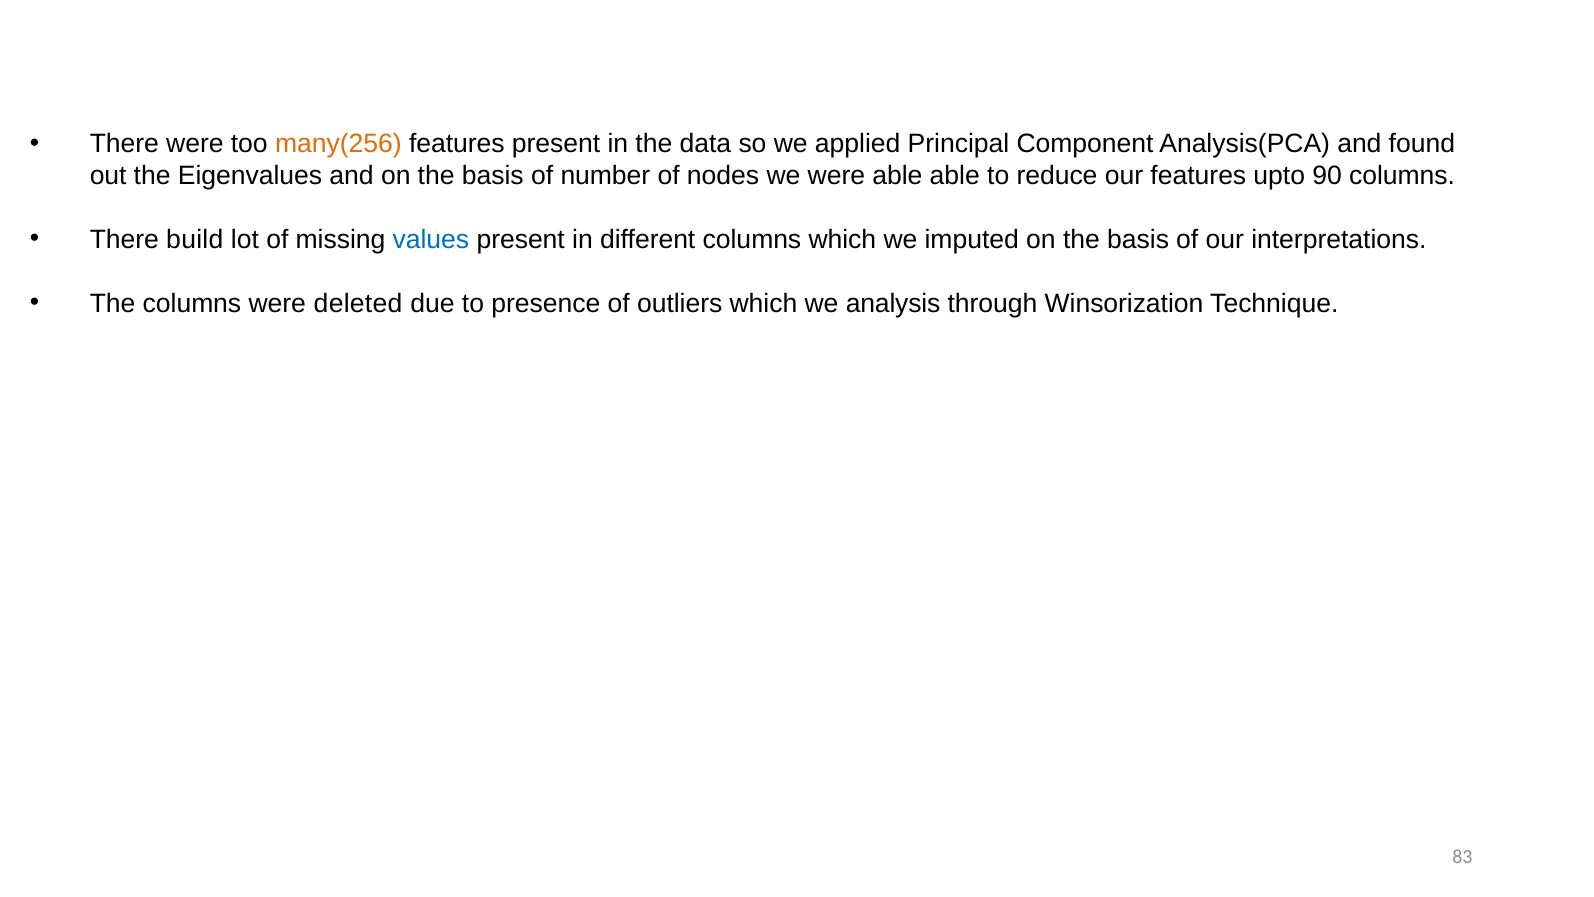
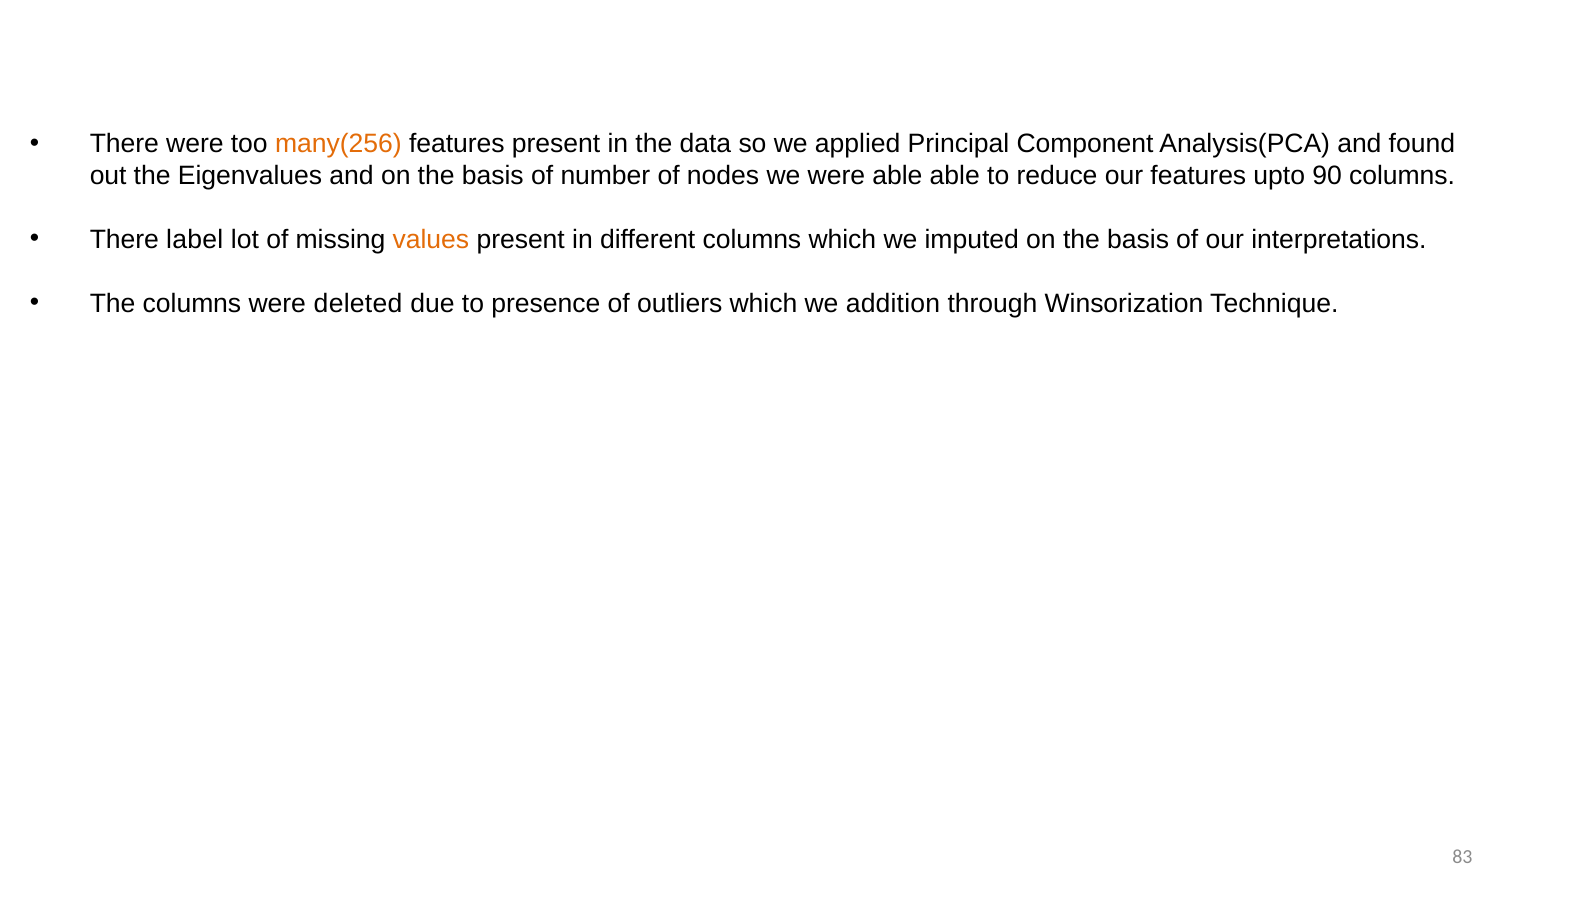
build: build -> label (195, 240)
values colour: blue -> orange (431, 240)
analysis: analysis -> addition (893, 303)
